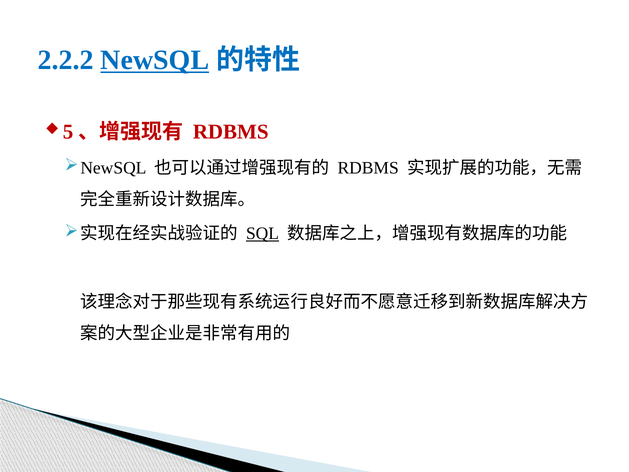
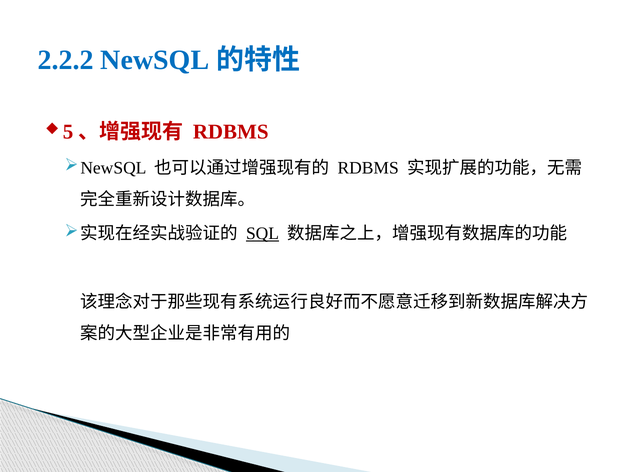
NewSQL underline: present -> none (155, 60)
